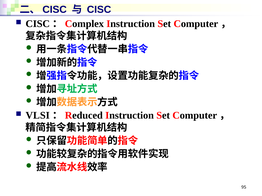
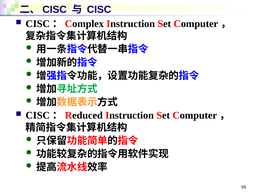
VLSI: VLSI -> CISC (38, 116)
